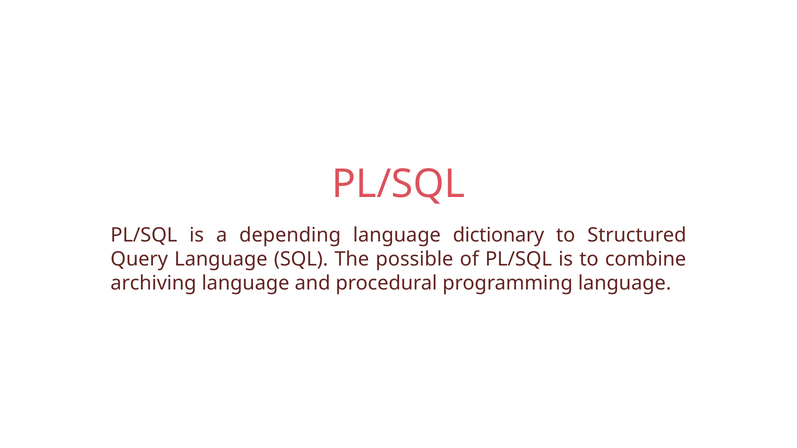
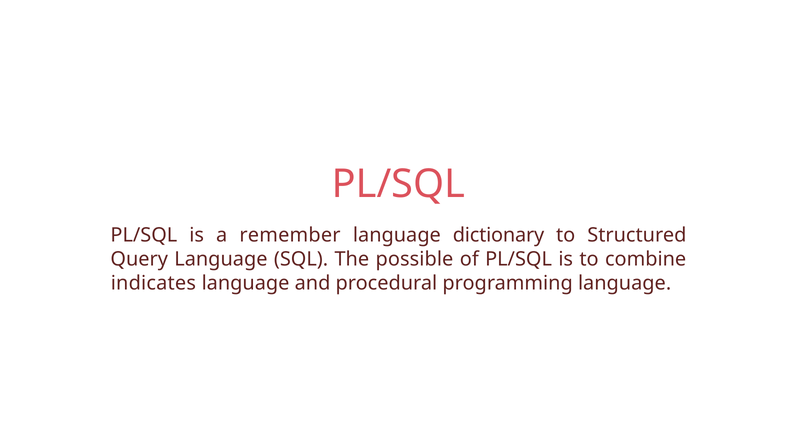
depending: depending -> remember (290, 235)
archiving: archiving -> indicates (153, 283)
